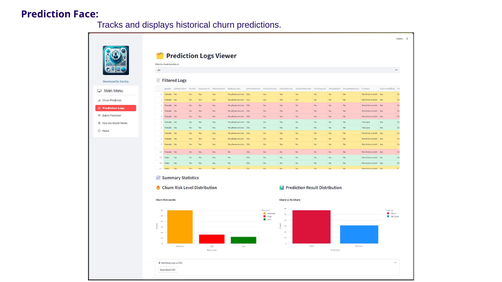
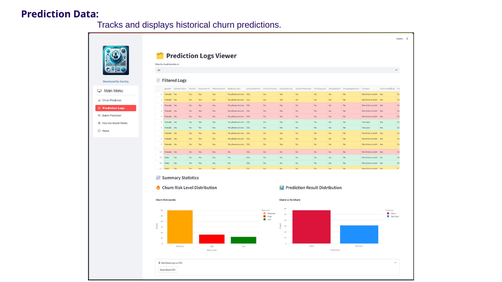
Face: Face -> Data (86, 14)
